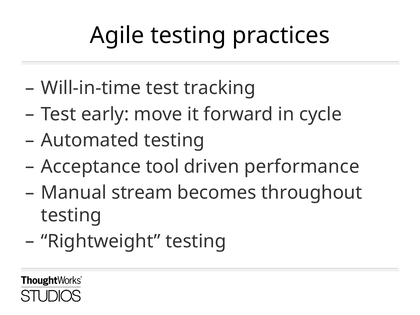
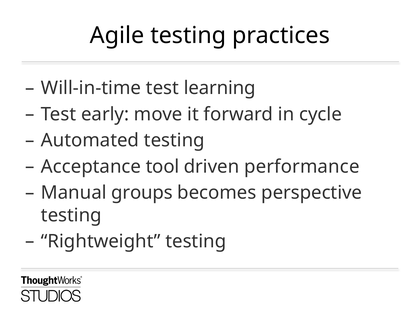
tracking: tracking -> learning (220, 88)
stream: stream -> groups (142, 193)
throughout: throughout -> perspective (312, 193)
